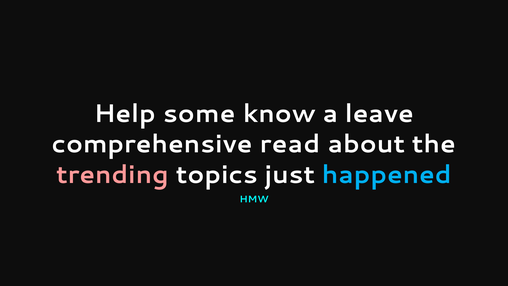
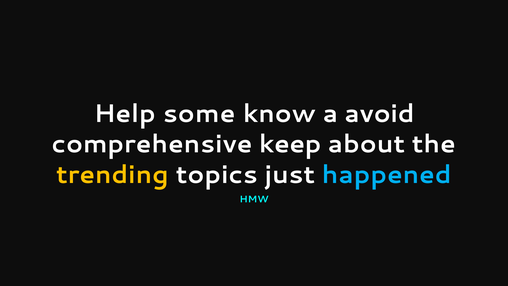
leave: leave -> avoid (380, 114)
read: read -> keep (290, 144)
trending colour: pink -> yellow (112, 175)
